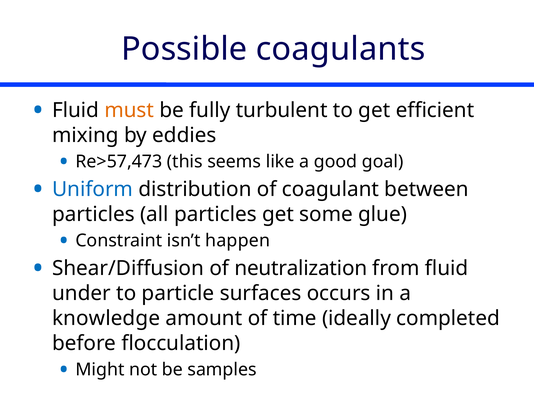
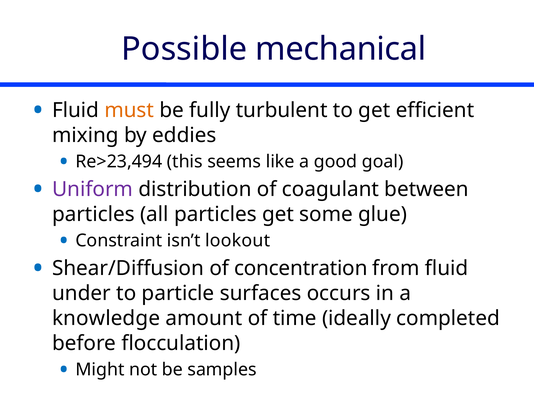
coagulants: coagulants -> mechanical (341, 49)
Re>57,473: Re>57,473 -> Re>23,494 (119, 161)
Uniform colour: blue -> purple (93, 189)
happen: happen -> lookout (238, 240)
neutralization: neutralization -> concentration (301, 268)
